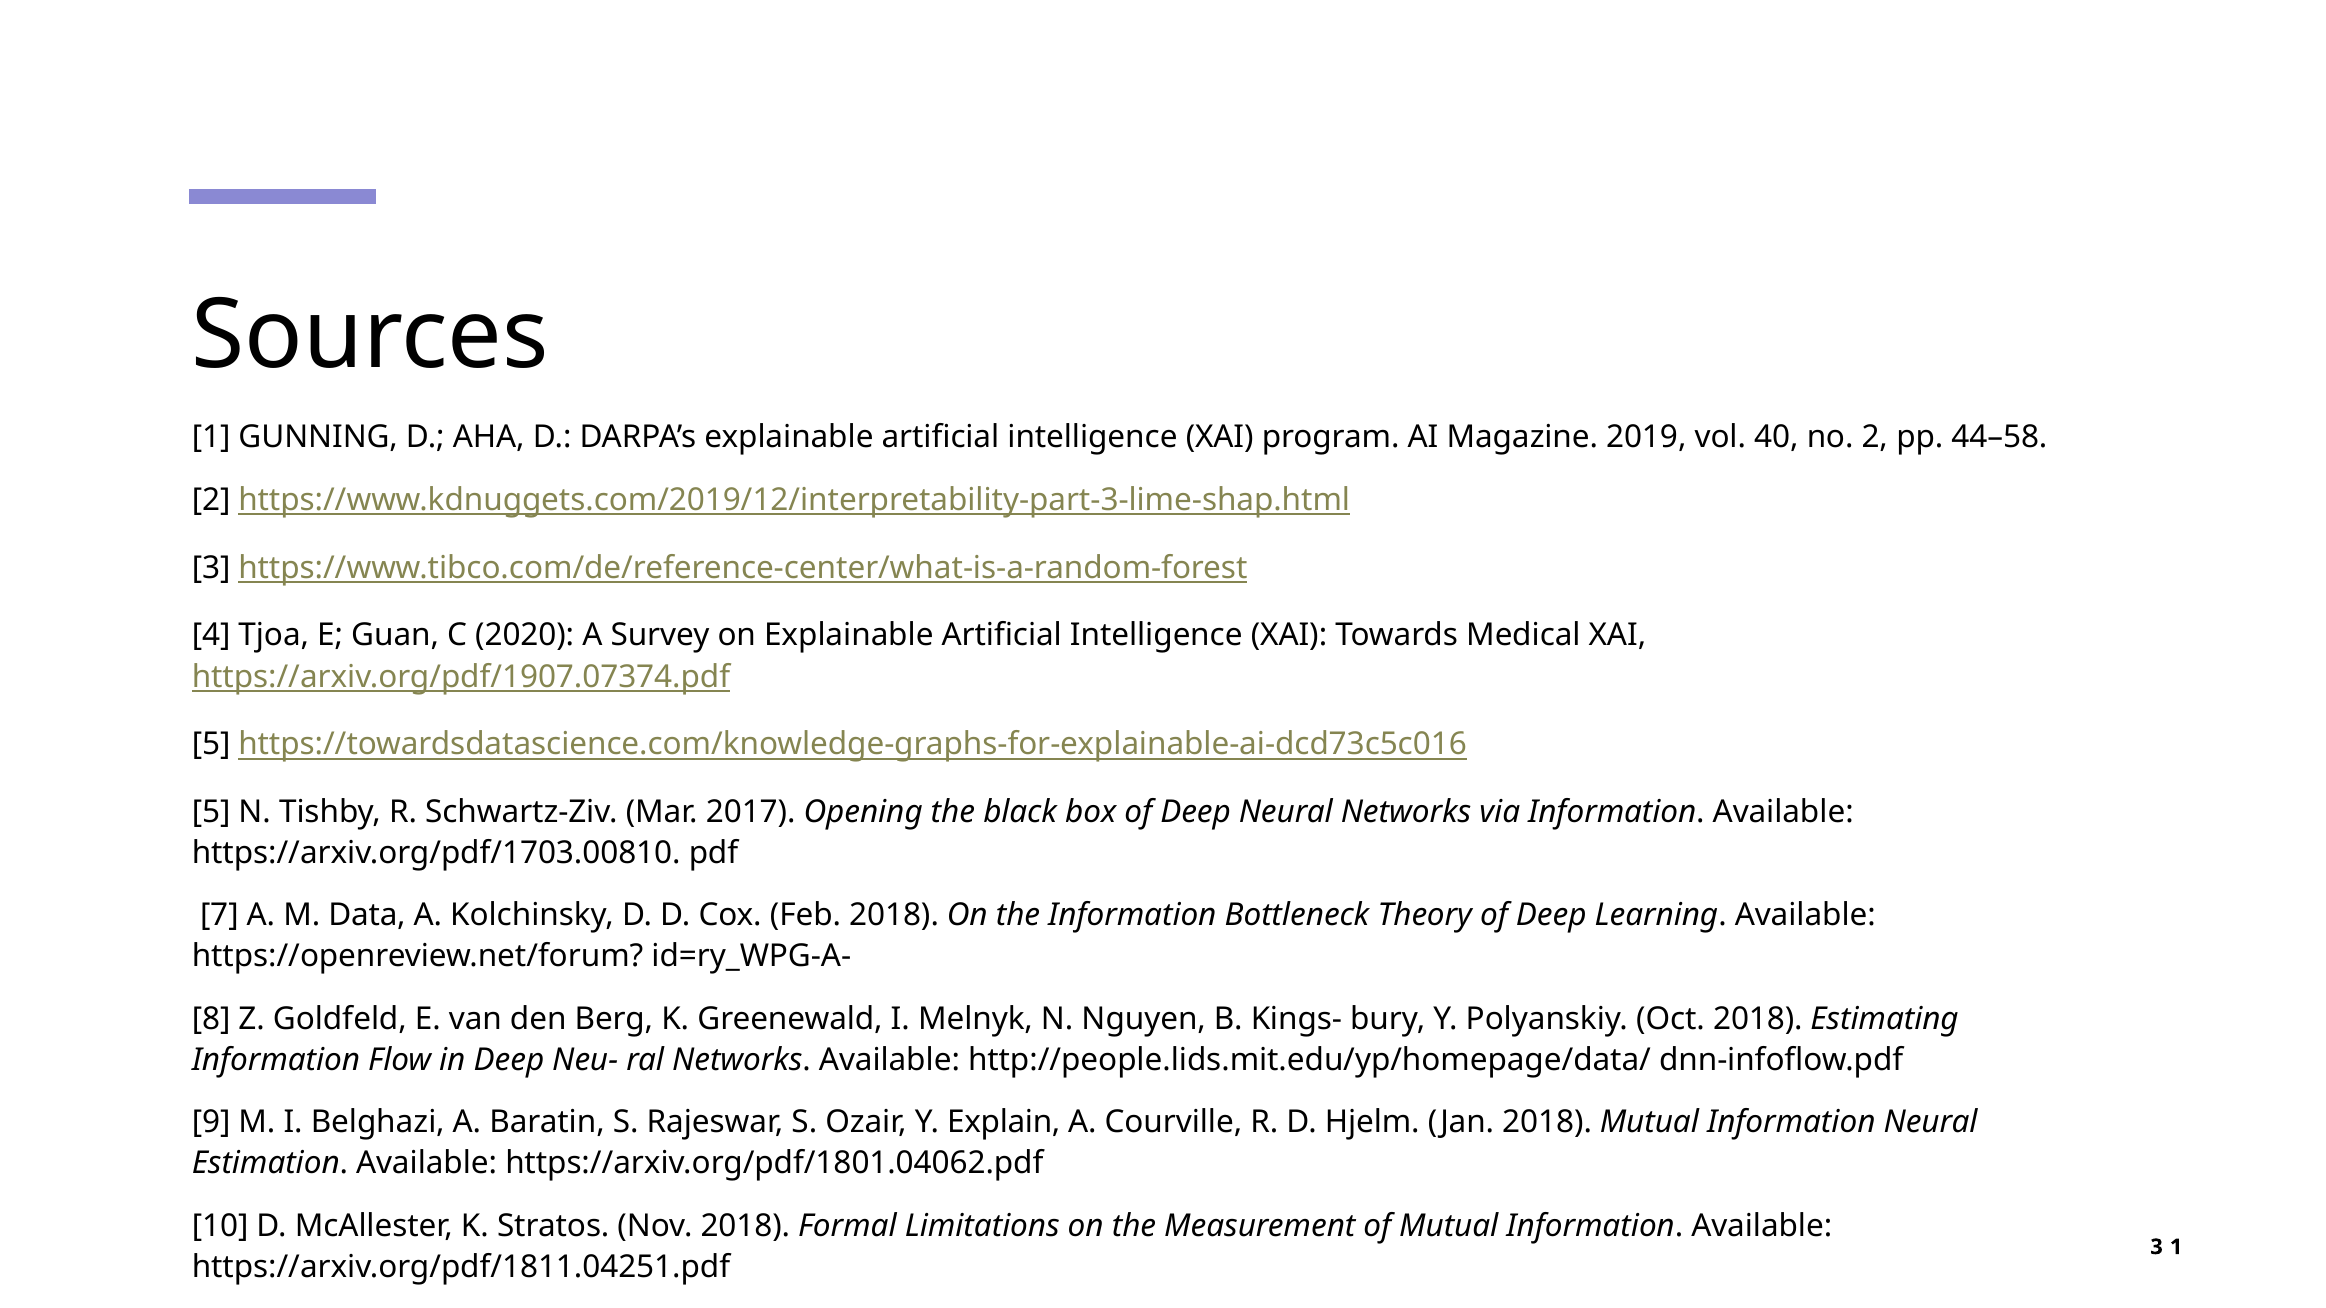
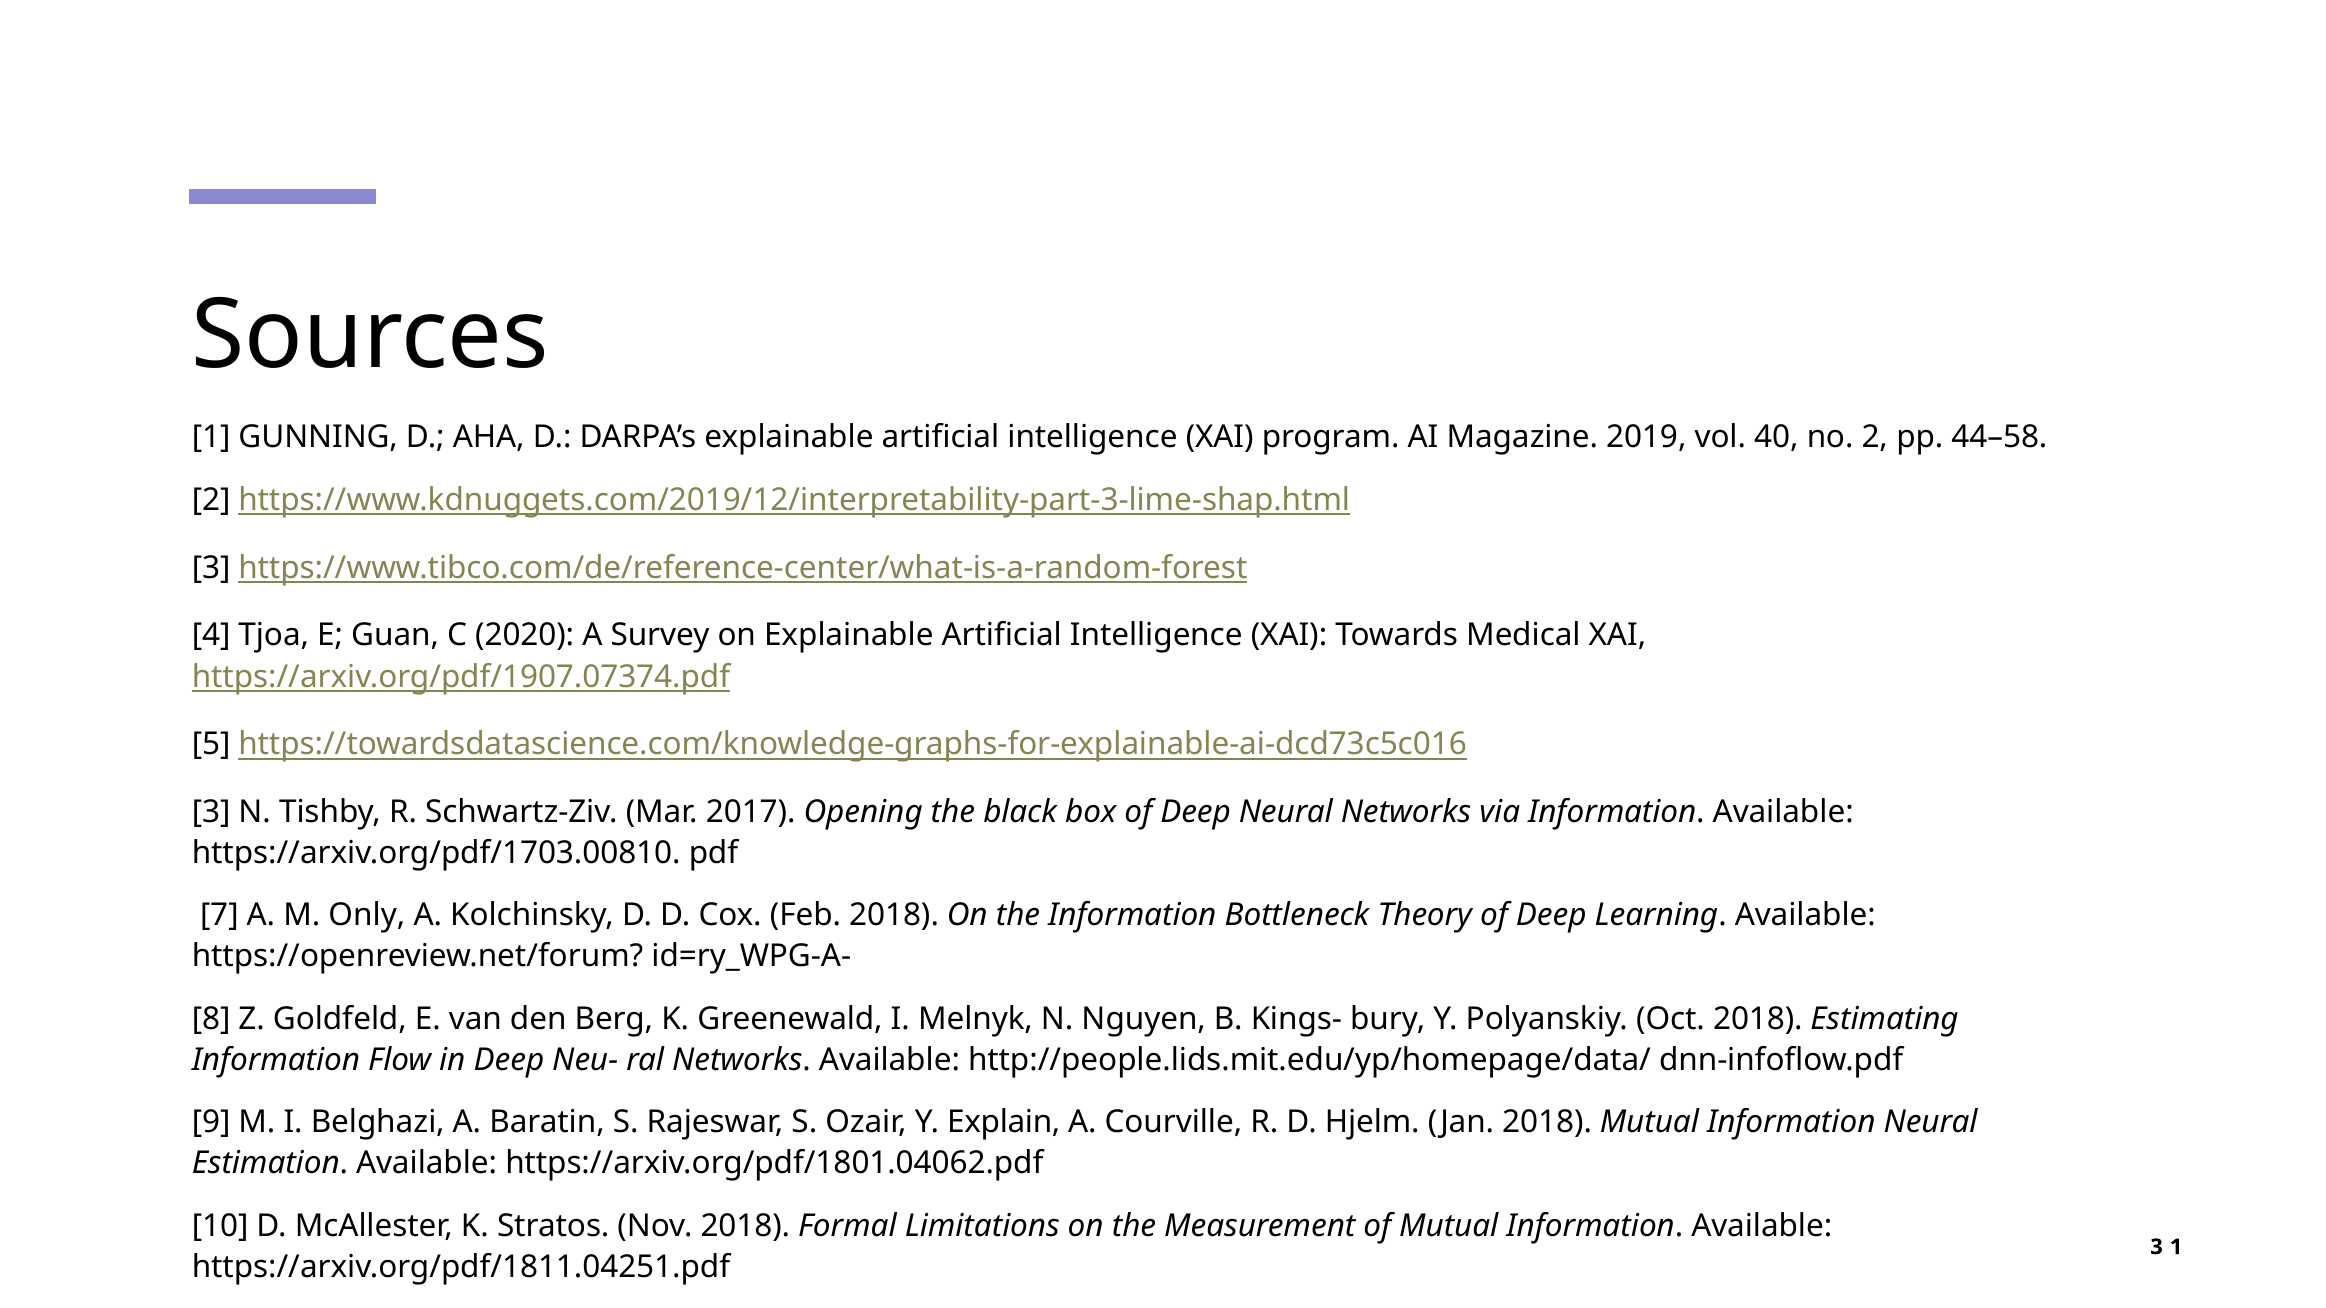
5: 5 -> 3 (211, 812)
Data: Data -> Only (367, 916)
